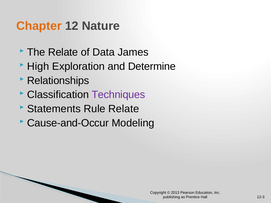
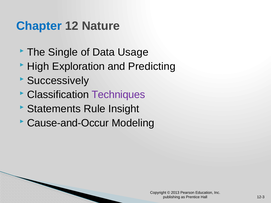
Chapter colour: orange -> blue (39, 26)
The Relate: Relate -> Single (63, 52)
James: James -> Usage (133, 52)
Determine: Determine -> Predicting (152, 66)
Relationships: Relationships -> Successively (58, 81)
Rule Relate: Relate -> Insight (124, 109)
